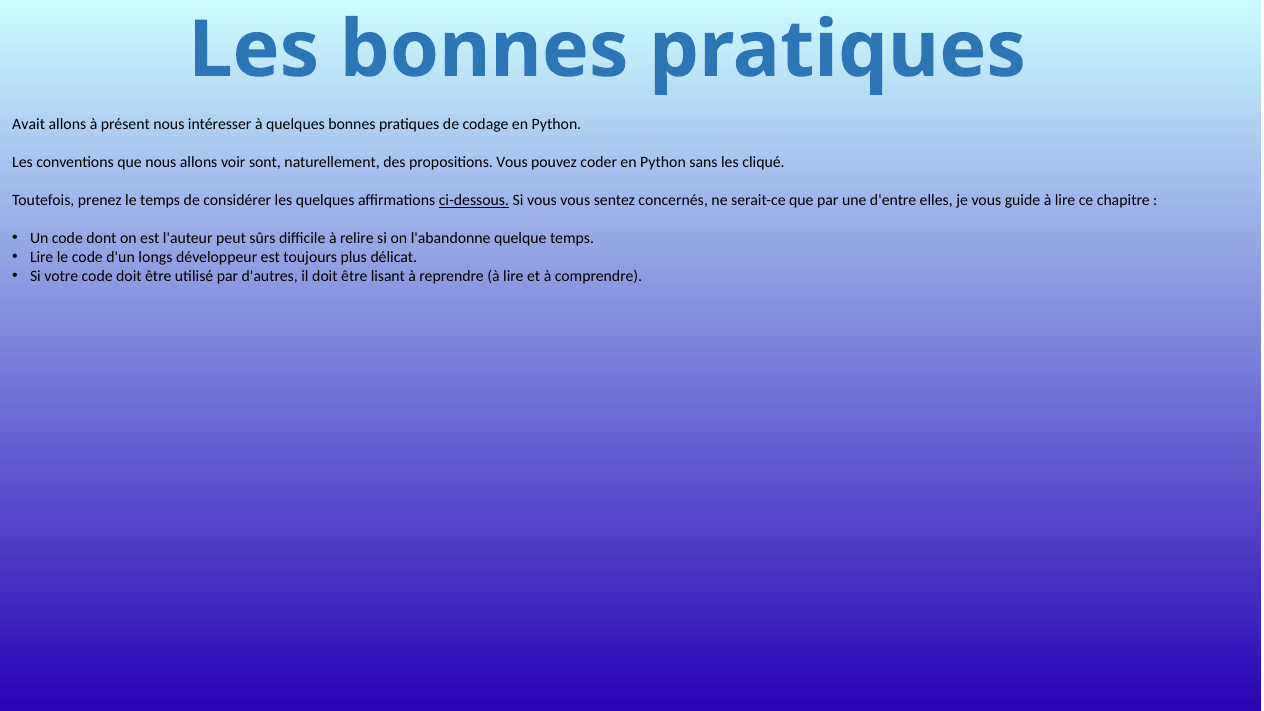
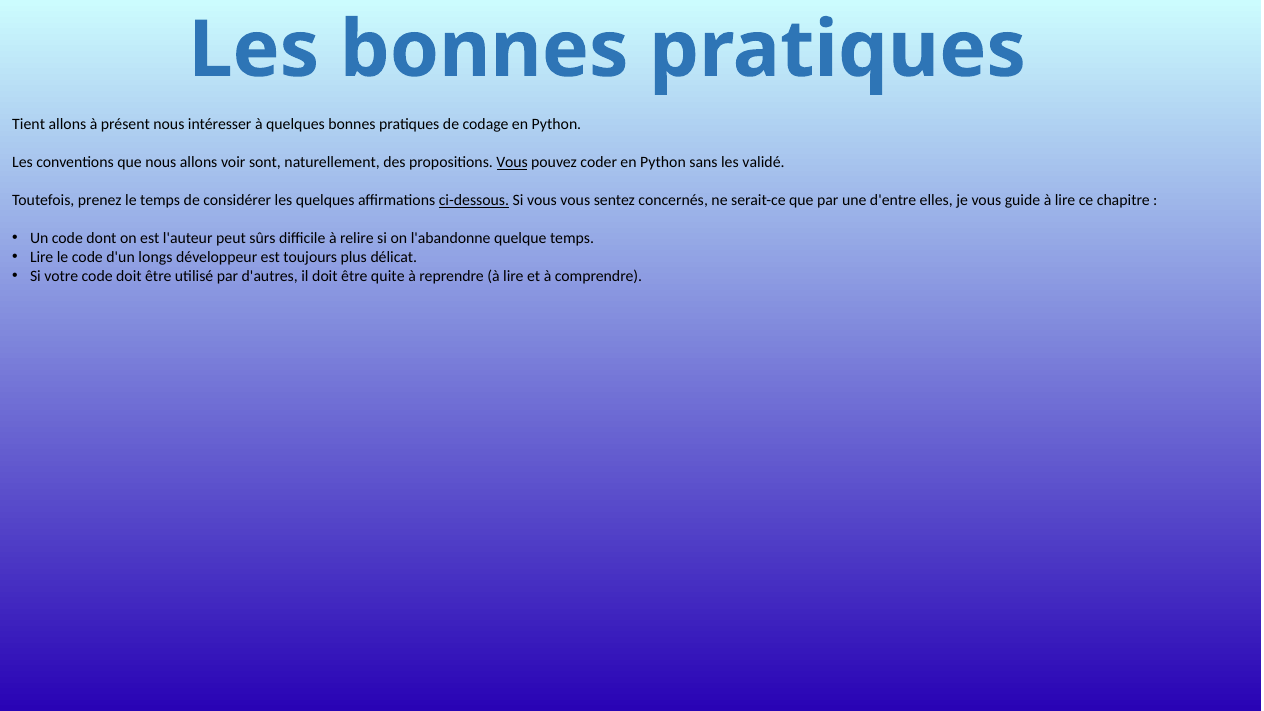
Avait: Avait -> Tient (29, 125)
Vous underline: none -> present (512, 163)
cliqué: cliqué -> validé (764, 163)
lisant: lisant -> quite (388, 276)
